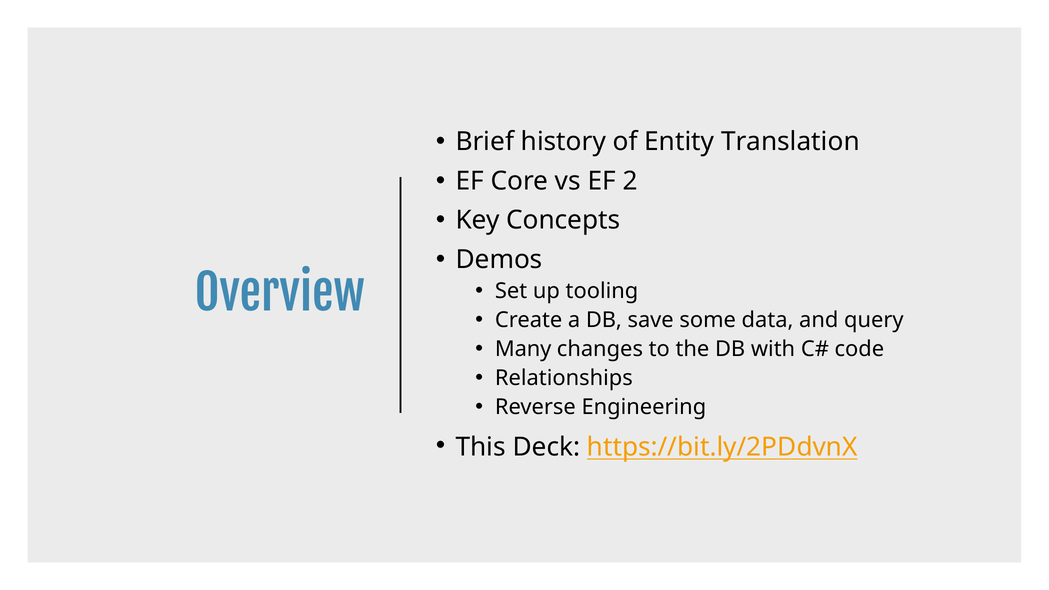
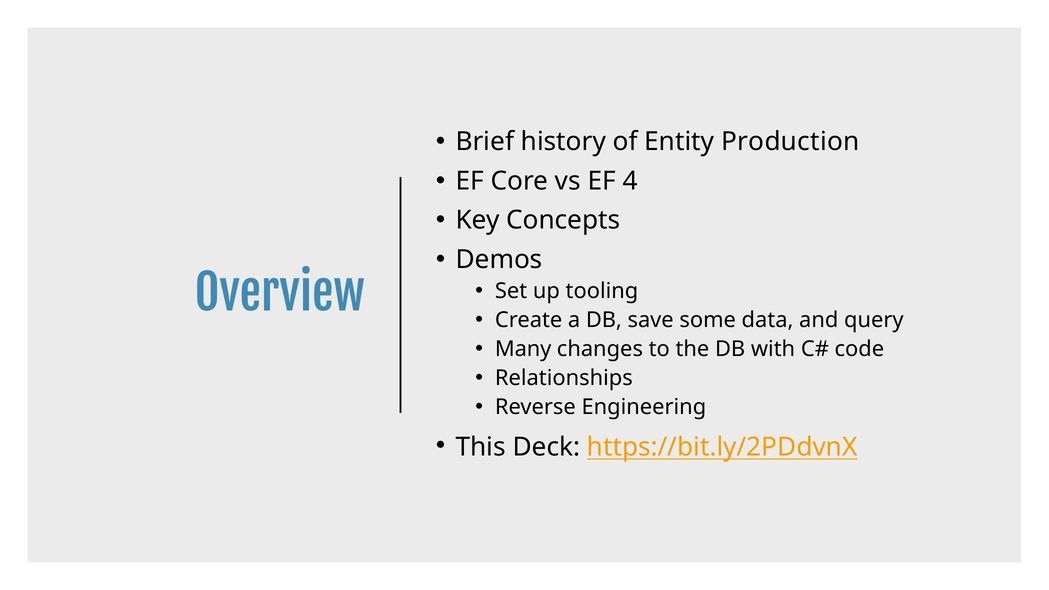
Translation: Translation -> Production (790, 142)
2: 2 -> 4 (630, 181)
